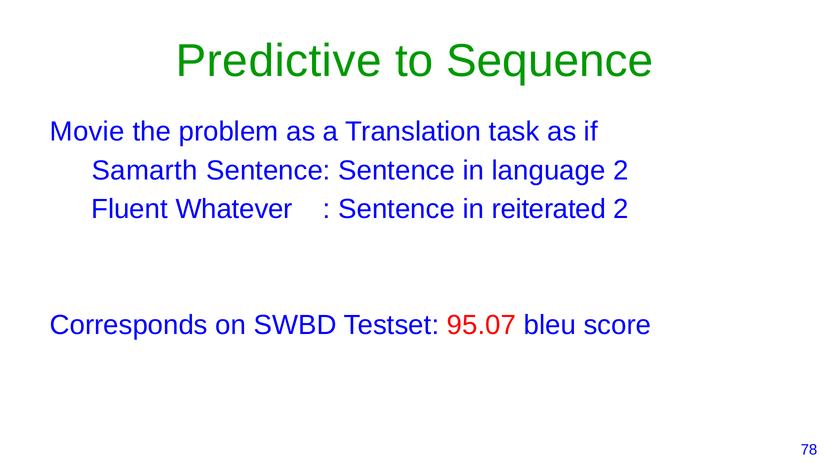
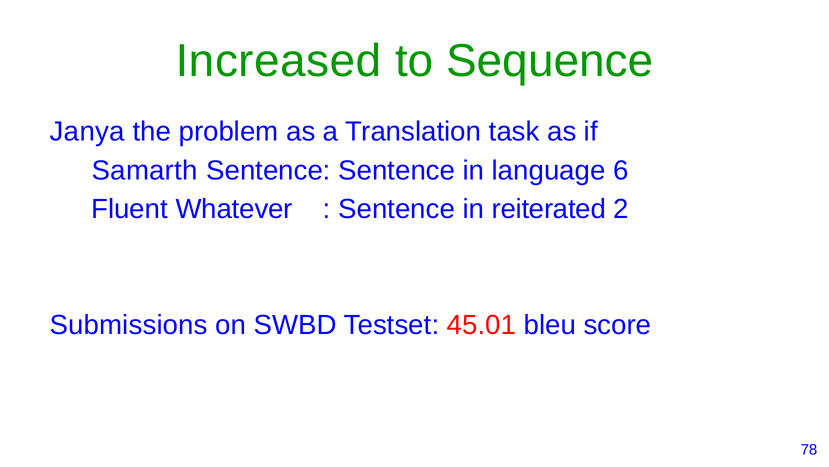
Predictive: Predictive -> Increased (279, 61)
Movie: Movie -> Janya (87, 131)
language 2: 2 -> 6 (621, 170)
Corresponds: Corresponds -> Submissions (129, 325)
95.07: 95.07 -> 45.01 (482, 325)
